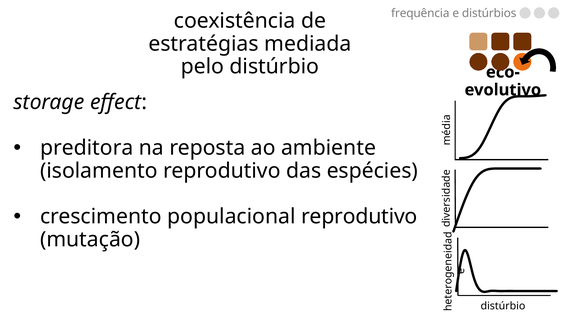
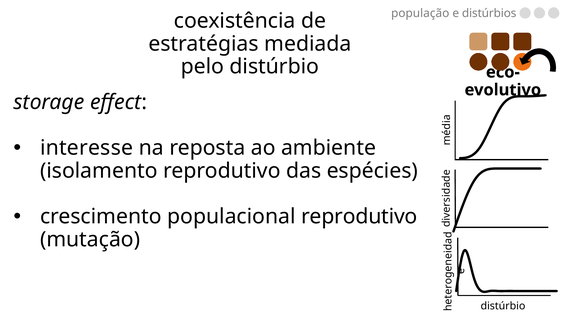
frequência: frequência -> população (420, 13)
preditora: preditora -> interesse (87, 148)
